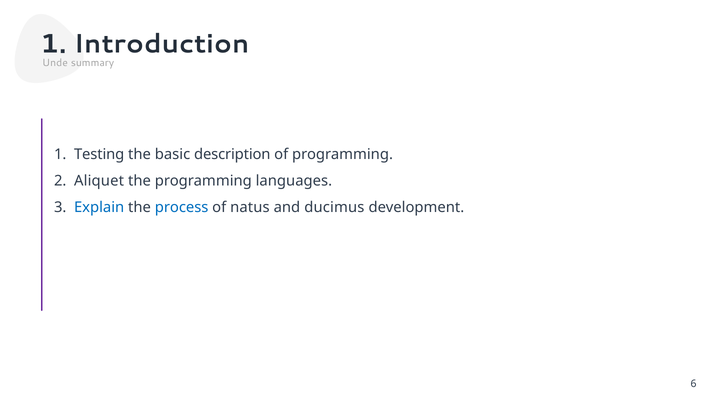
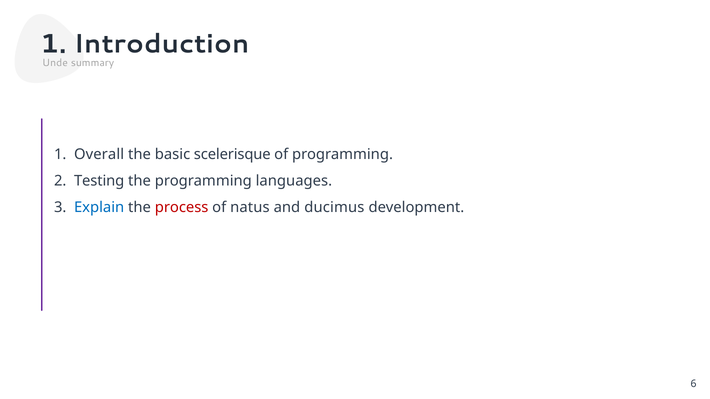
Testing: Testing -> Overall (99, 154)
description: description -> scelerisque (232, 154)
Aliquet: Aliquet -> Testing (99, 181)
process colour: blue -> red (182, 208)
